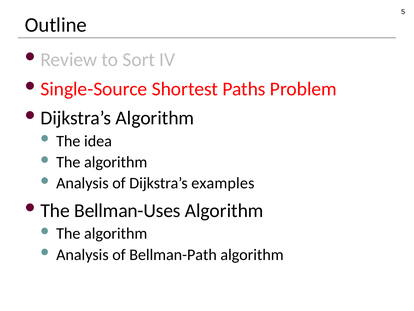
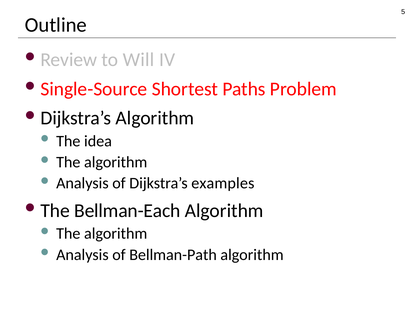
Sort: Sort -> Will (139, 60)
Bellman-Uses: Bellman-Uses -> Bellman-Each (127, 210)
